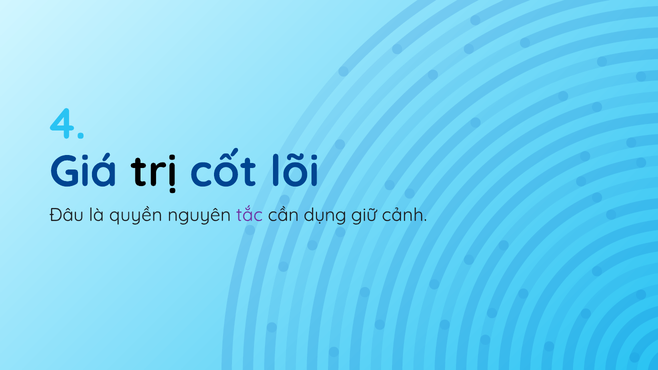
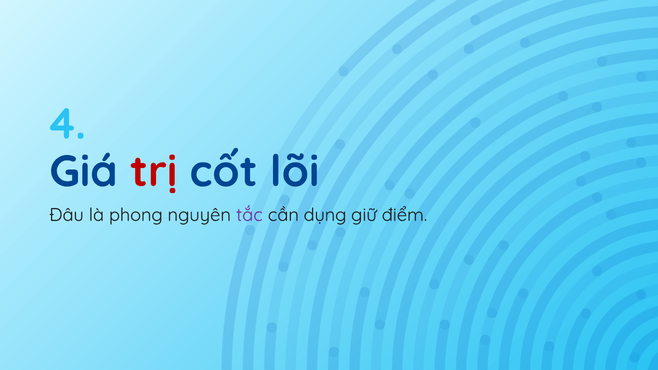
trị colour: black -> red (154, 172)
quyền: quyền -> phong (136, 215)
cảnh: cảnh -> điểm (404, 215)
